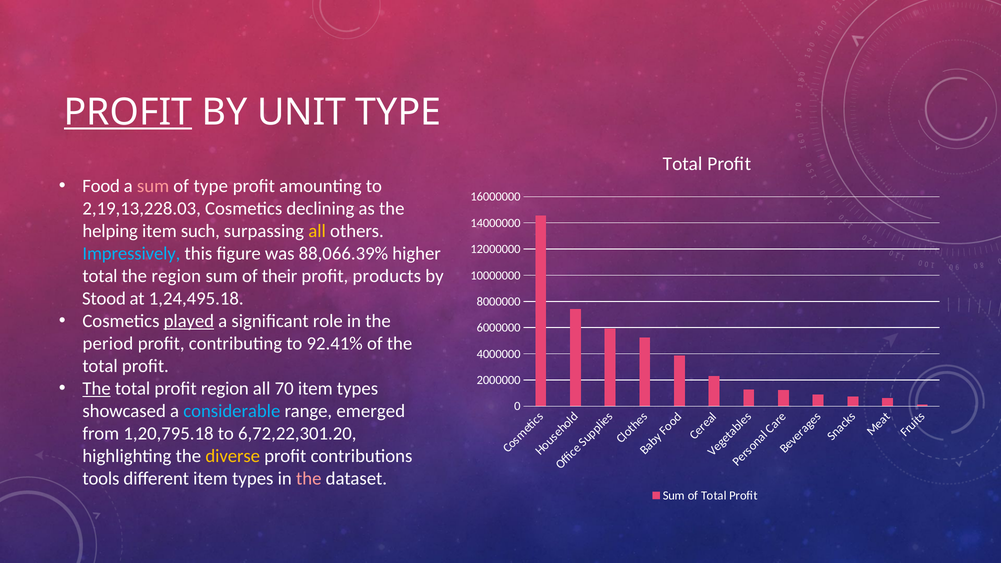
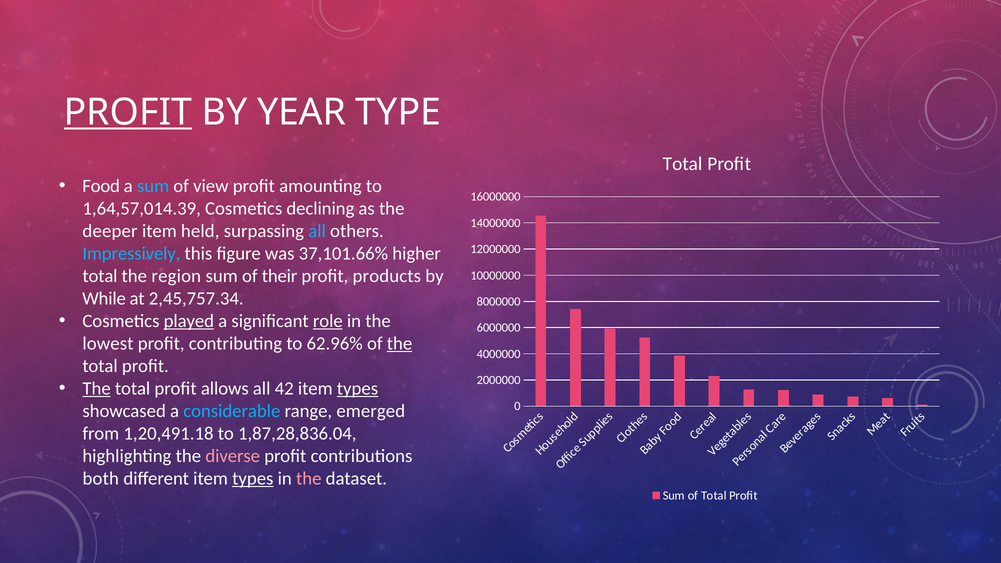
UNIT: UNIT -> YEAR (302, 112)
sum colour: pink -> light blue (153, 186)
of type: type -> view (211, 186)
2,19,13,228.03: 2,19,13,228.03 -> 1,64,57,014.39 (142, 208)
helping: helping -> deeper (110, 231)
such: such -> held (200, 231)
all colour: yellow -> light blue (317, 231)
88,066.39%: 88,066.39% -> 37,101.66% (343, 253)
Stood: Stood -> While (104, 298)
1,24,495.18: 1,24,495.18 -> 2,45,757.34 (196, 298)
role underline: none -> present (328, 321)
period: period -> lowest (108, 344)
92.41%: 92.41% -> 62.96% (335, 344)
the underline: none -> present (400, 344)
profit region: region -> allows (225, 389)
70: 70 -> 42 (284, 389)
types underline: none -> present (357, 389)
1,20,795.18: 1,20,795.18 -> 1,20,491.18 (169, 434)
6,72,22,301.20: 6,72,22,301.20 -> 1,87,28,836.04 (297, 434)
diverse colour: yellow -> pink (233, 456)
tools: tools -> both (101, 479)
types underline: none -> present (253, 479)
